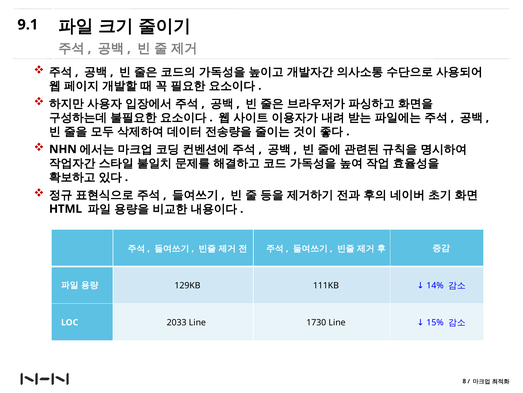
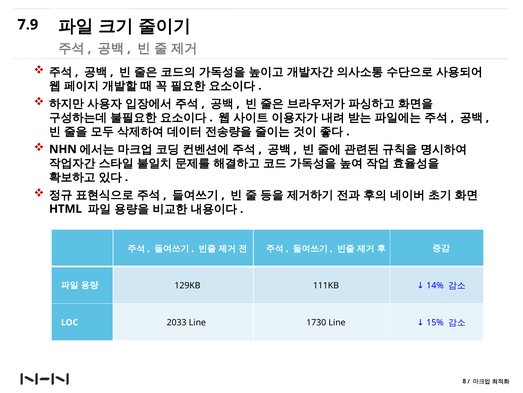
9.1: 9.1 -> 7.9 (28, 25)
